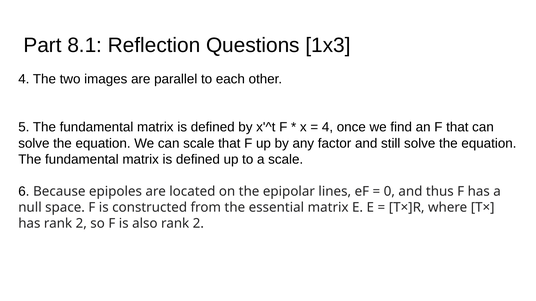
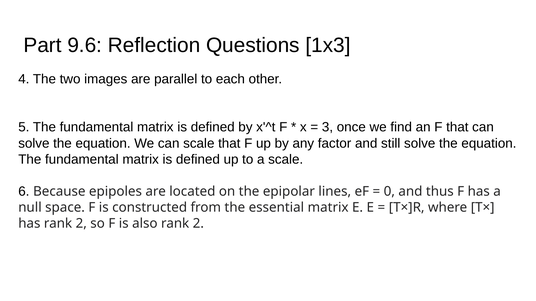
8.1: 8.1 -> 9.6 (85, 45)
4: 4 -> 3 (327, 127)
